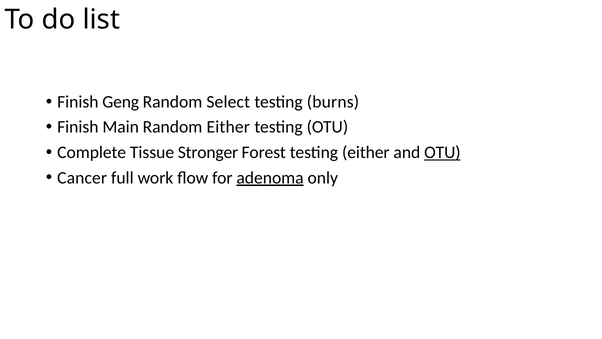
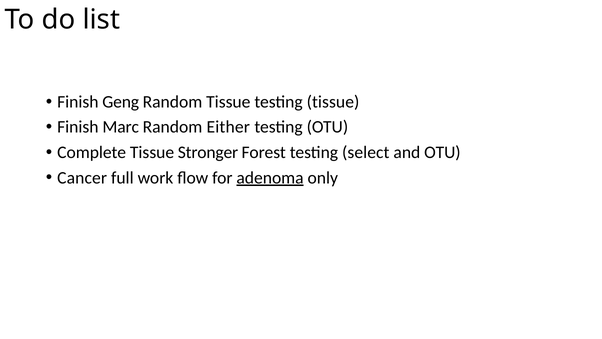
Random Select: Select -> Tissue (228, 102)
testing burns: burns -> tissue (333, 102)
Main: Main -> Marc (121, 127)
testing either: either -> select (366, 152)
OTU underline: present -> none (442, 152)
